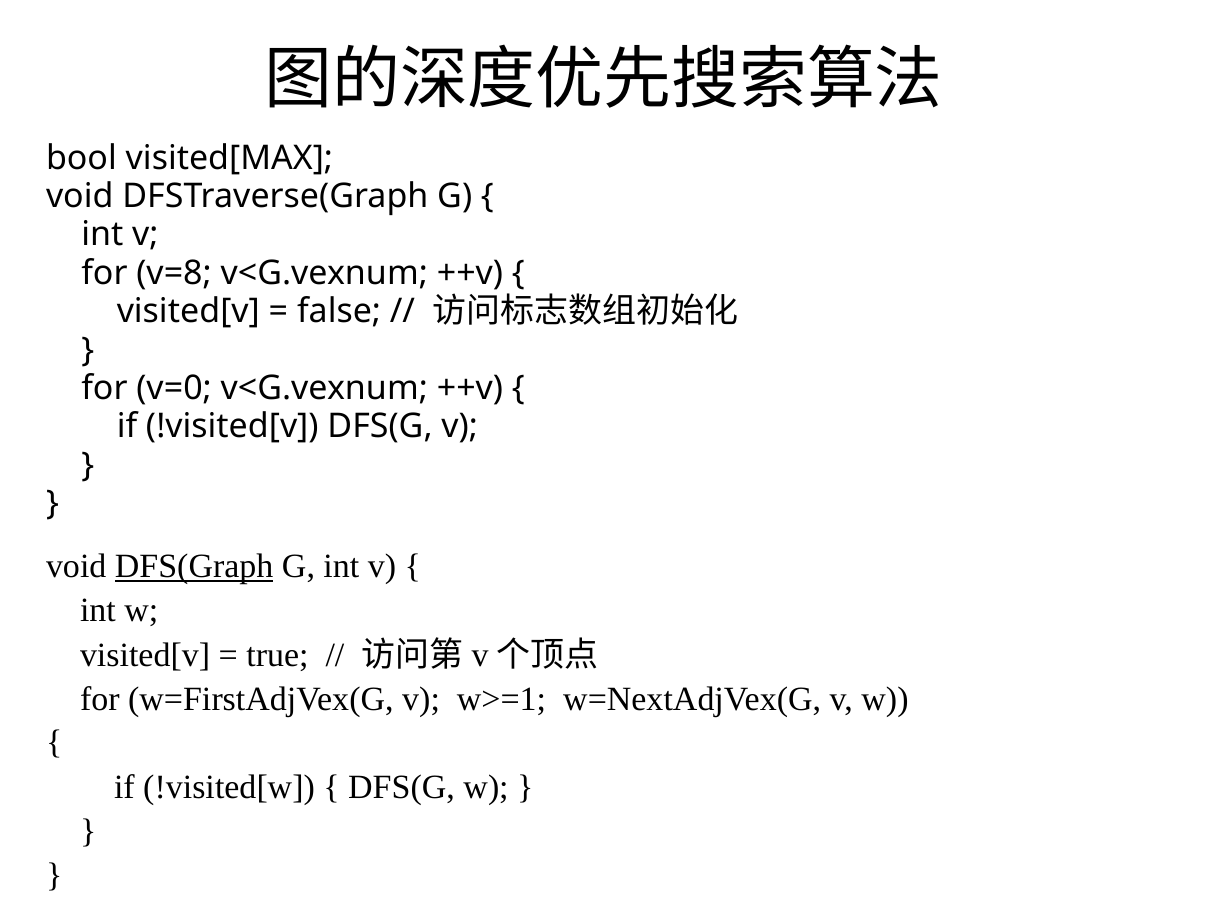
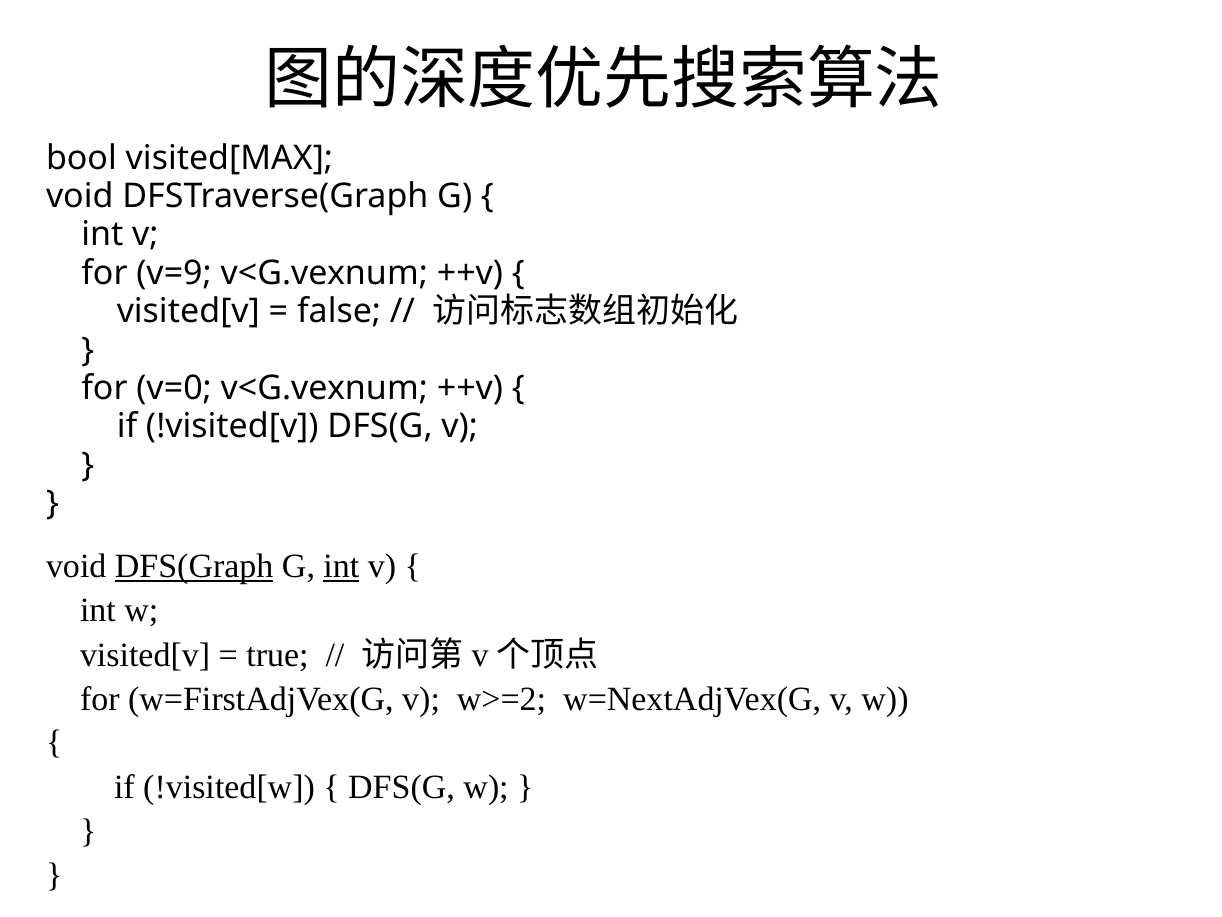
v=8: v=8 -> v=9 (174, 273)
int underline: none -> present (341, 566)
w>=1: w>=1 -> w>=2 (502, 699)
